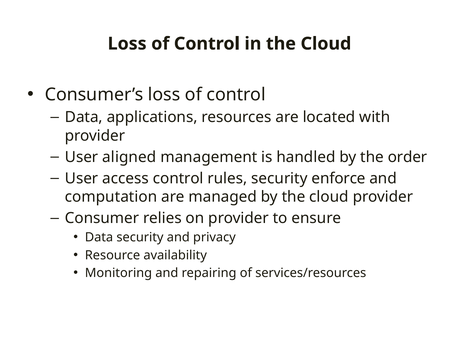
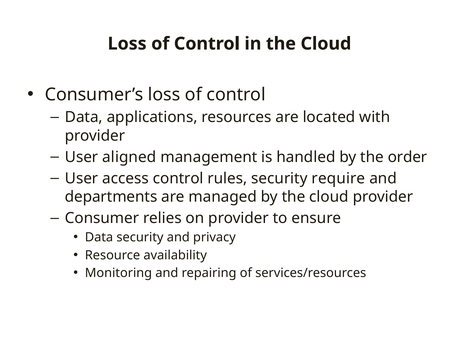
enforce: enforce -> require (338, 179)
computation: computation -> departments (111, 197)
